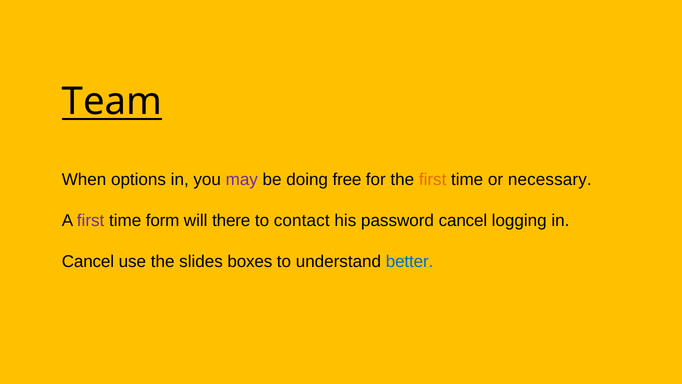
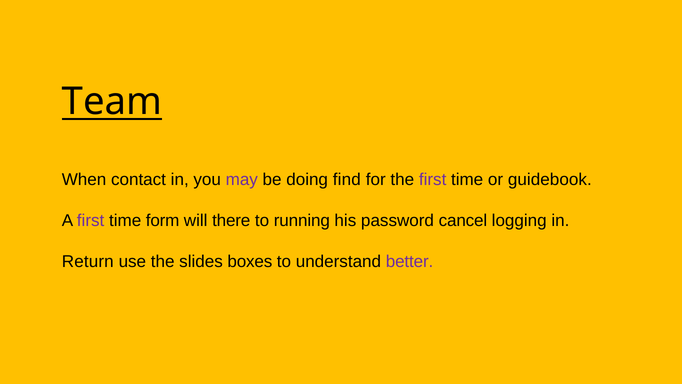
options: options -> contact (139, 179)
free: free -> find (347, 179)
first colour: orange -> purple (433, 179)
necessary: necessary -> guidebook (550, 179)
contact: contact -> running (302, 220)
Cancel: Cancel -> Return (88, 261)
better colour: blue -> purple (410, 261)
